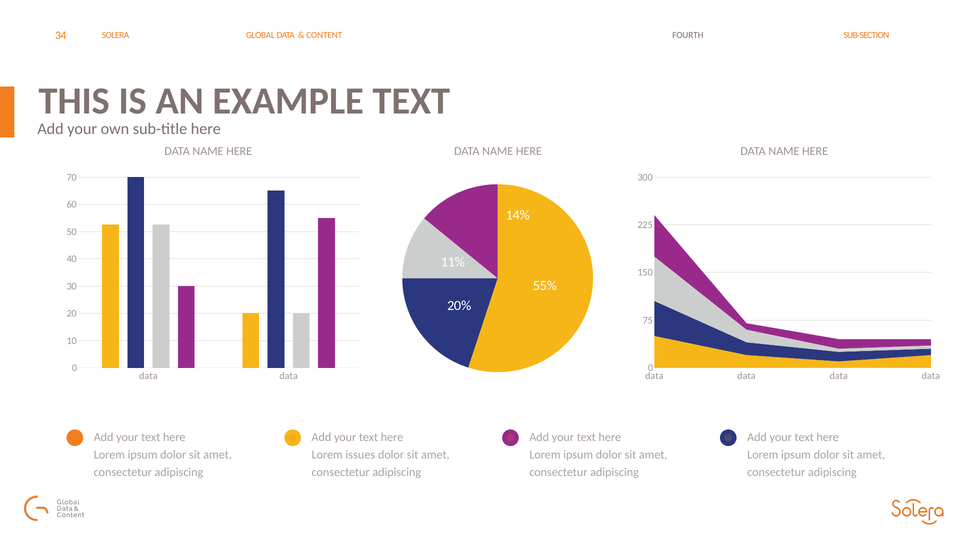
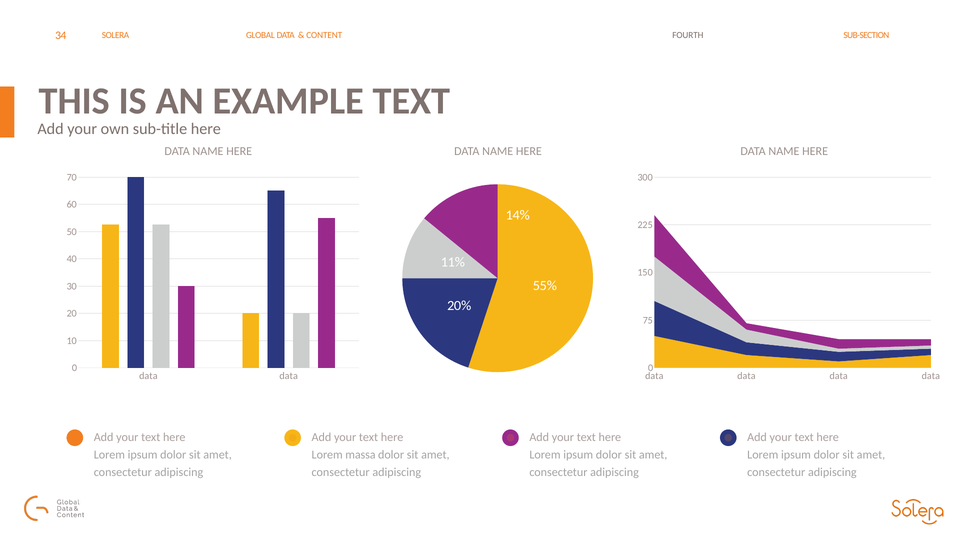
issues: issues -> massa (360, 454)
